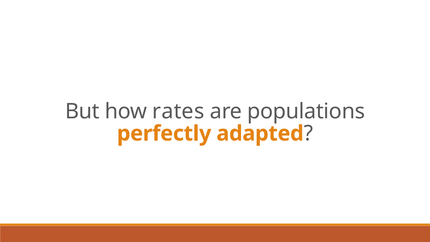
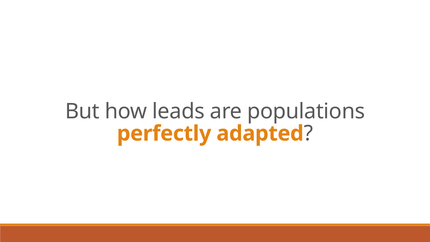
rates: rates -> leads (178, 111)
